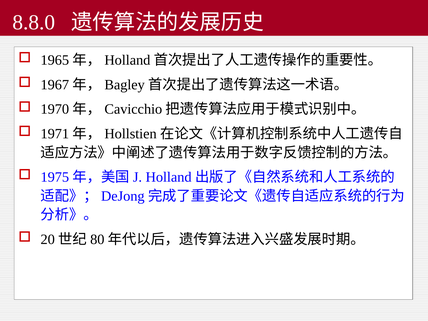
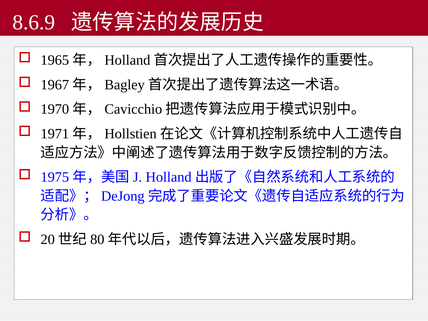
8.8.0: 8.8.0 -> 8.6.9 (34, 22)
